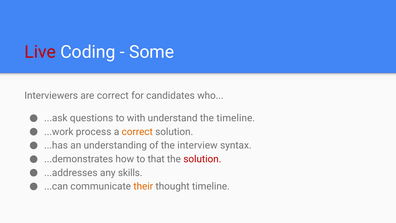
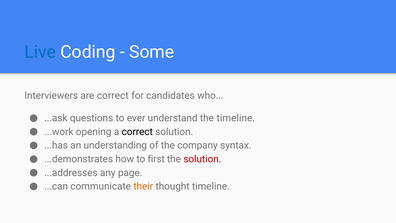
Live colour: red -> blue (40, 52)
with: with -> ever (136, 118)
process: process -> opening (94, 132)
correct colour: orange -> black (137, 132)
interview: interview -> company (198, 145)
that: that -> first (156, 159)
skills: skills -> page (130, 173)
